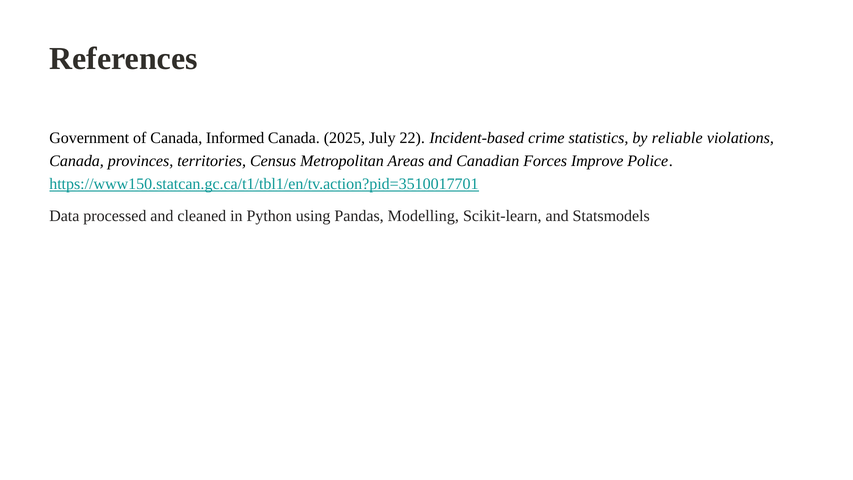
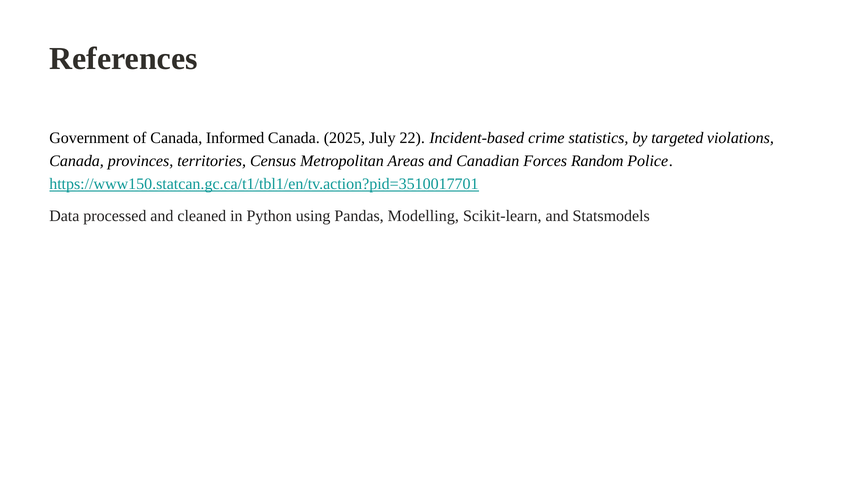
reliable: reliable -> targeted (677, 138)
Improve: Improve -> Random (597, 161)
